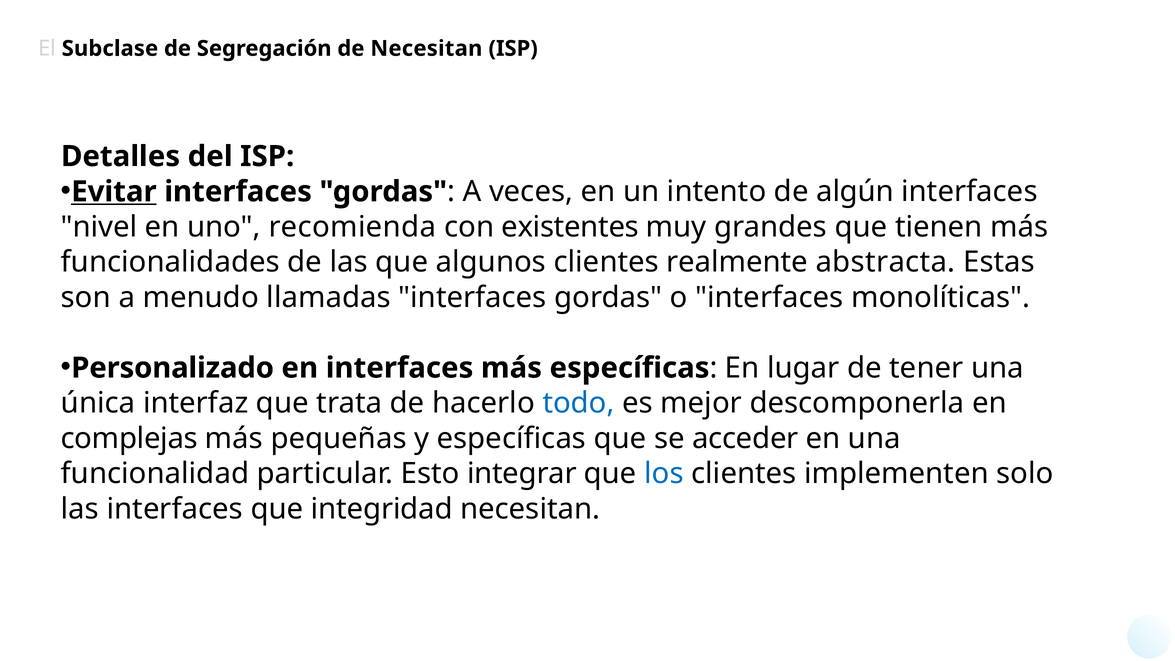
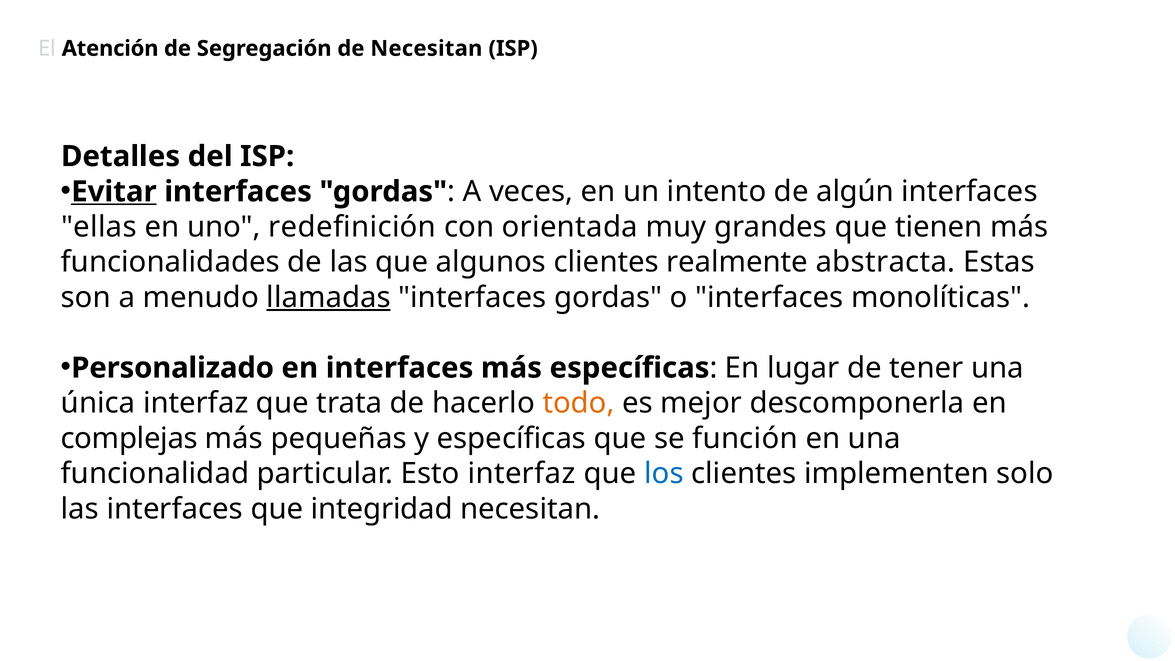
Subclase: Subclase -> Atención (110, 49)
nivel: nivel -> ellas (99, 227)
recomienda: recomienda -> redefinición (352, 227)
existentes: existentes -> orientada (570, 227)
llamadas underline: none -> present (329, 297)
todo colour: blue -> orange (579, 403)
acceder: acceder -> función (745, 438)
Esto integrar: integrar -> interfaz (522, 474)
